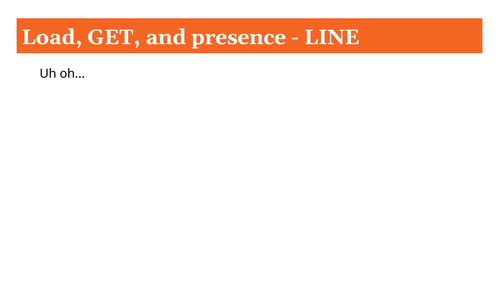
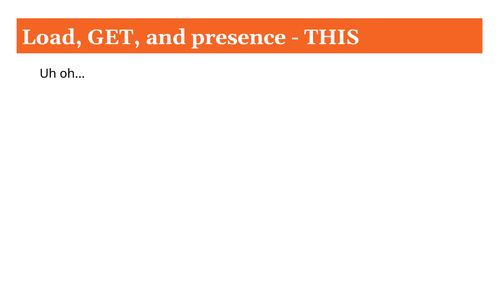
LINE: LINE -> THIS (332, 37)
